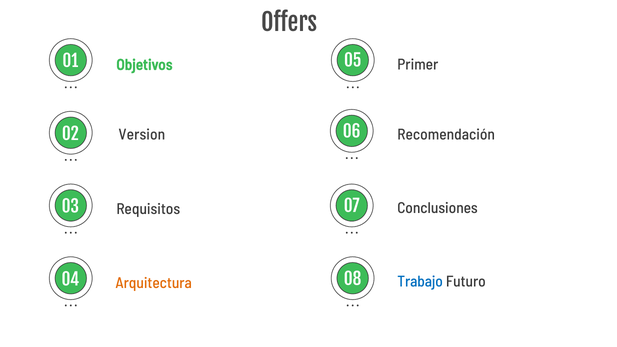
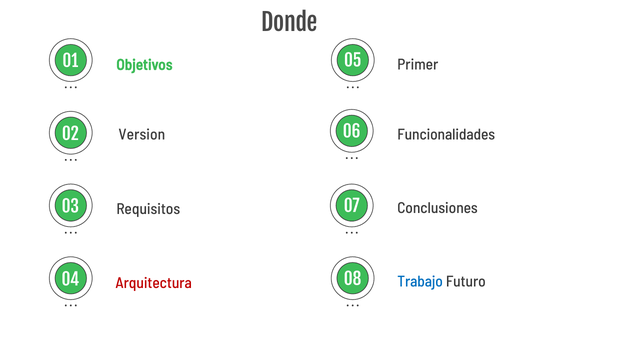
Offers: Offers -> Donde (289, 23)
Recomendación: Recomendación -> Funcionalidades (446, 134)
Arquitectura colour: orange -> red (154, 283)
